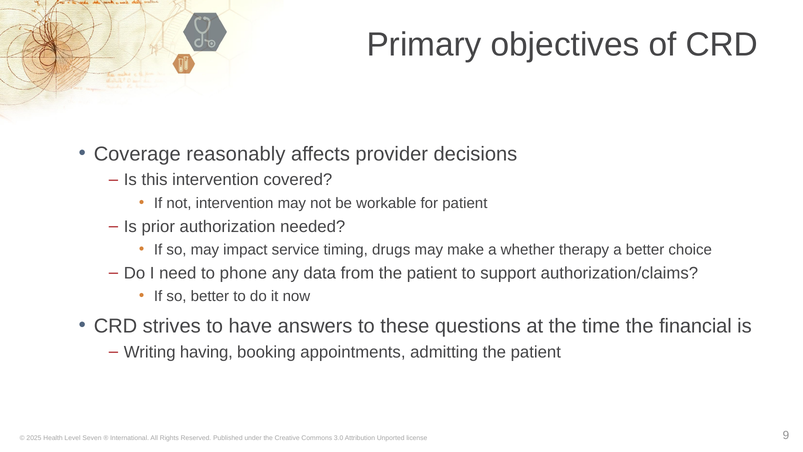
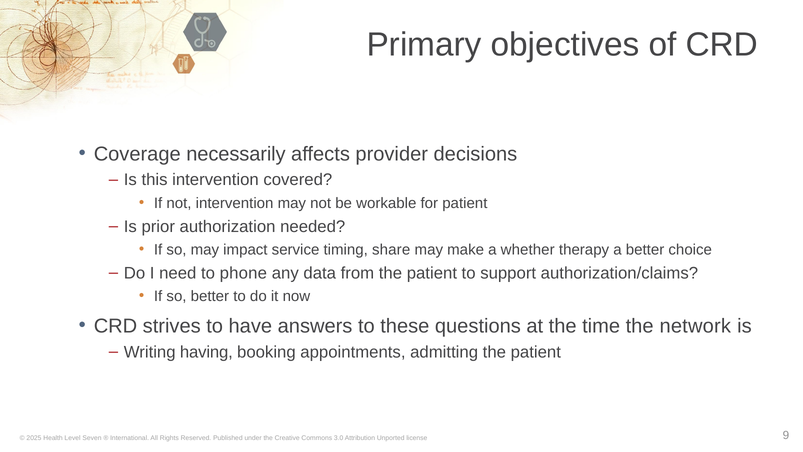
reasonably: reasonably -> necessarily (236, 154)
drugs: drugs -> share (391, 249)
financial: financial -> network (695, 326)
